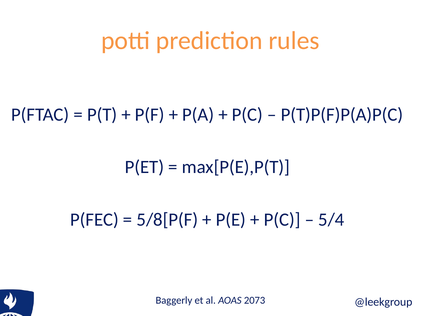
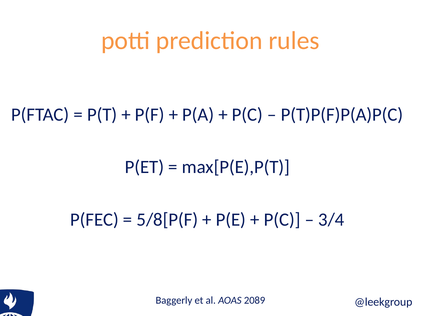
5/4: 5/4 -> 3/4 (331, 219)
2073: 2073 -> 2089 (255, 300)
